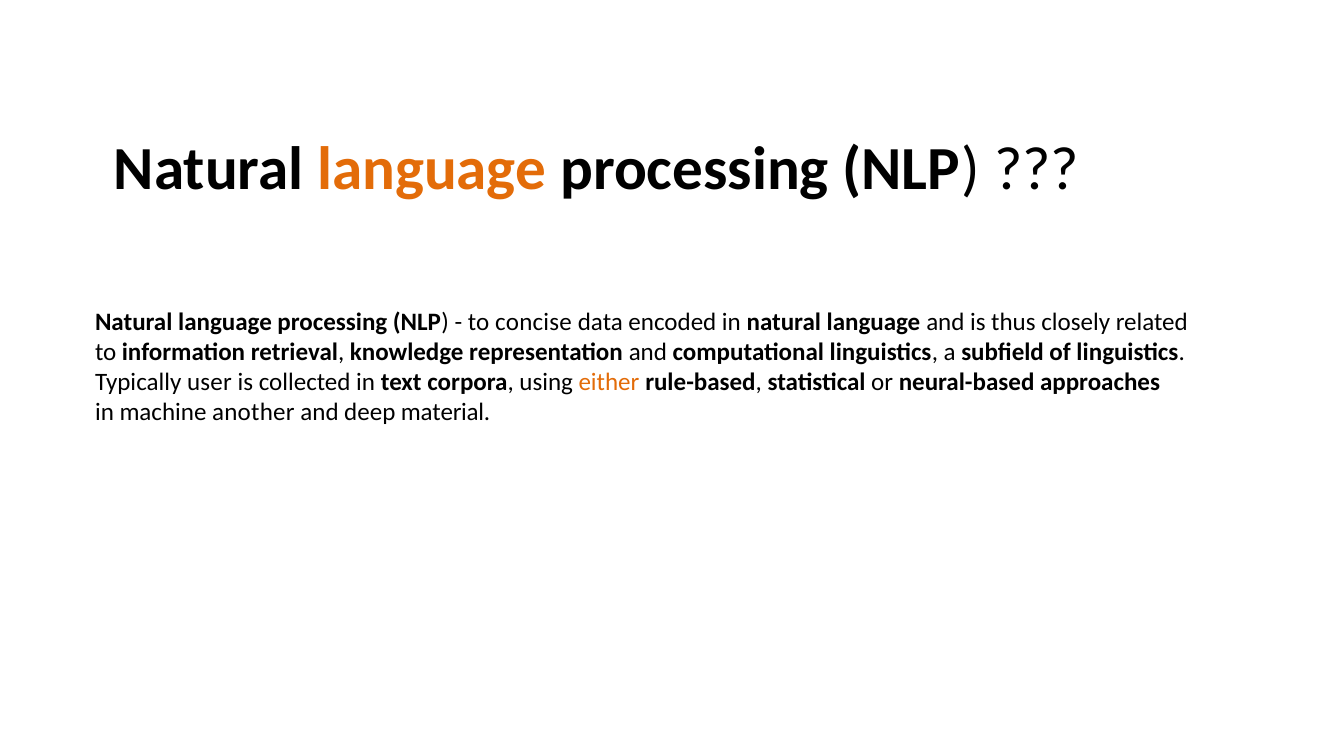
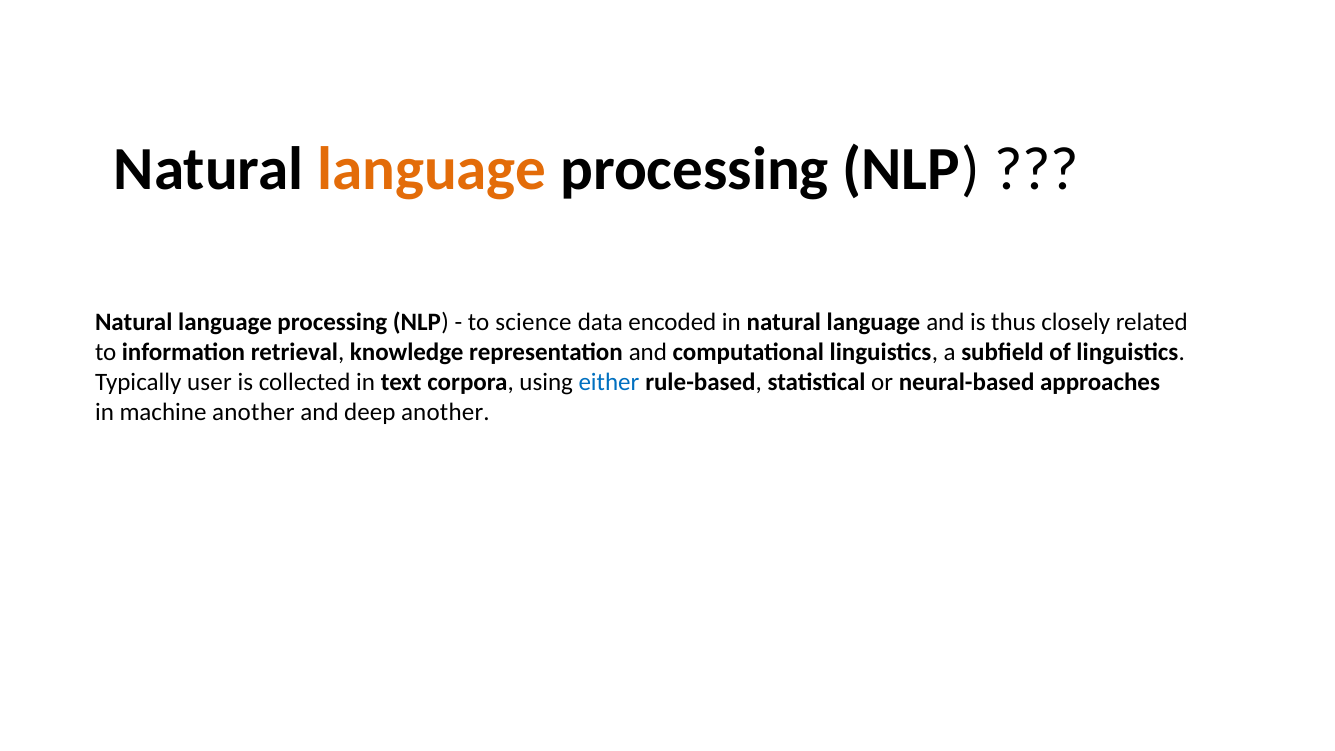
concise: concise -> science (533, 322)
either colour: orange -> blue (609, 382)
deep material: material -> another (445, 412)
